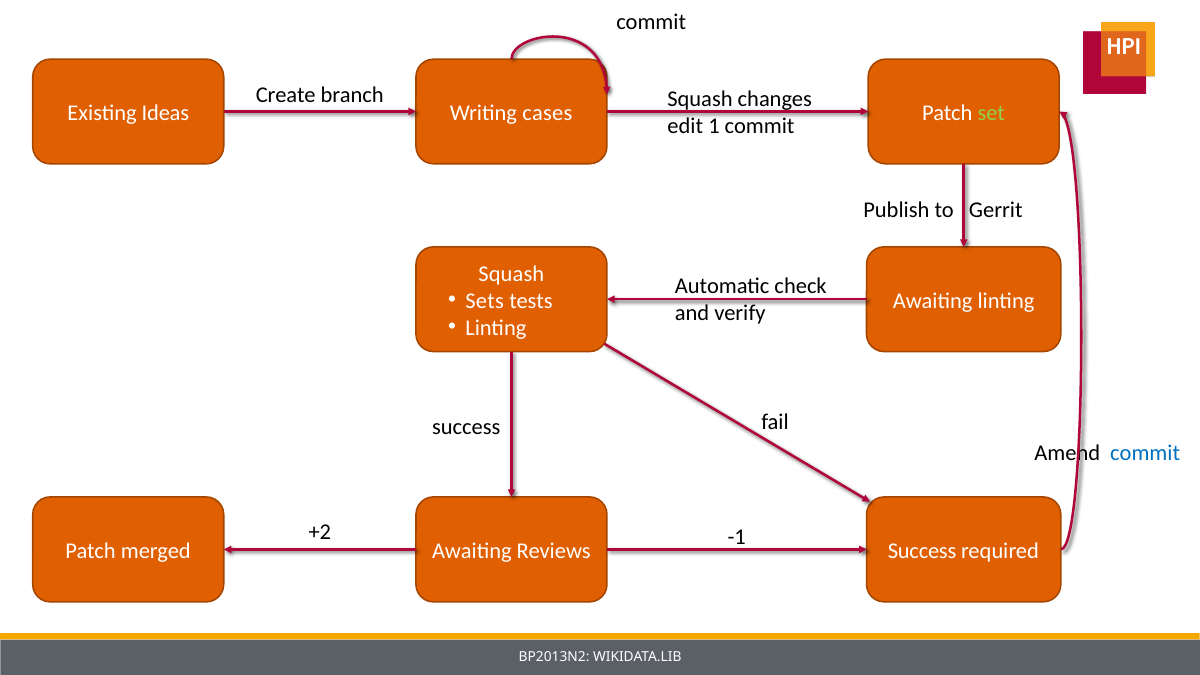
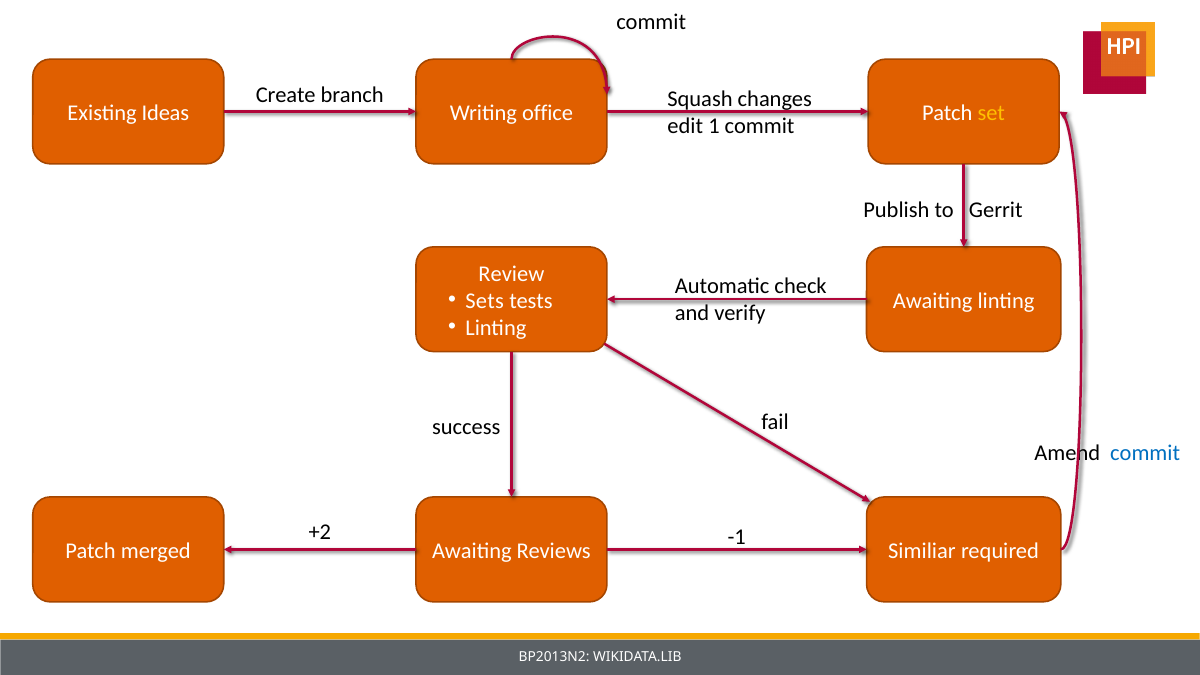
cases: cases -> office (548, 113)
set colour: light green -> yellow (991, 113)
Squash: Squash -> Review (511, 274)
Reviews Success: Success -> Similiar (922, 551)
